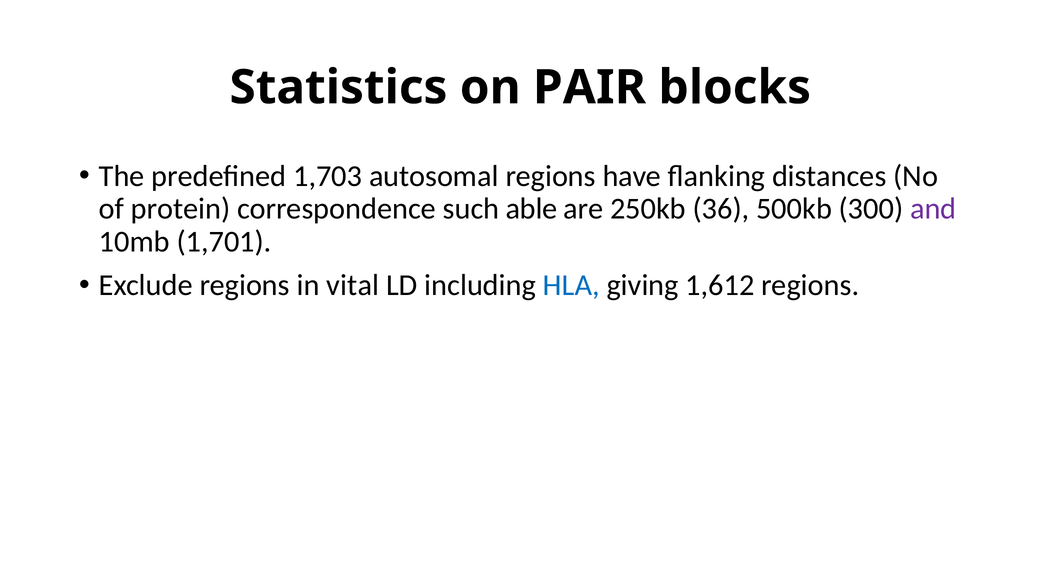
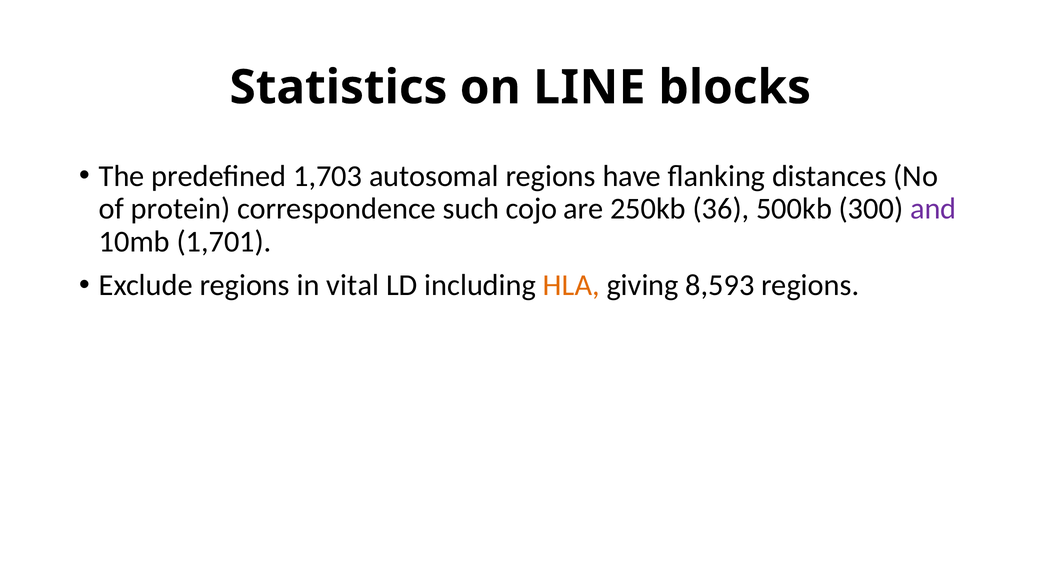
PAIR: PAIR -> LINE (589, 87)
able: able -> cojo (532, 209)
HLA colour: blue -> orange (571, 285)
1,612: 1,612 -> 8,593 (720, 285)
